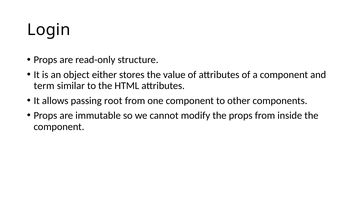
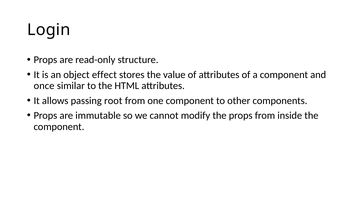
either: either -> effect (104, 75)
term: term -> once (44, 86)
